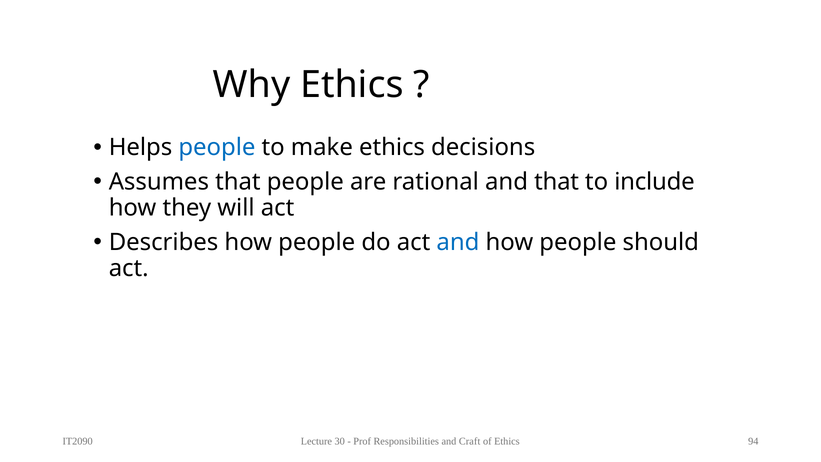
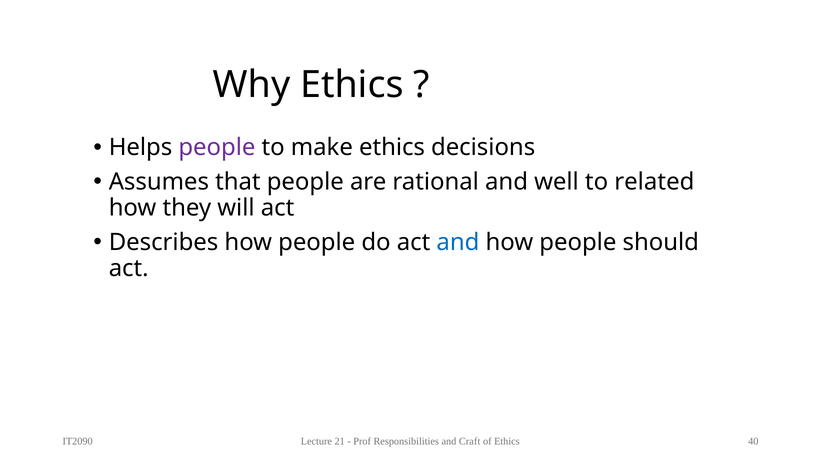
people colour: blue -> purple (217, 148)
and that: that -> well (556, 182)
include: include -> related (654, 182)
30: 30 -> 21 (340, 441)
94: 94 -> 40 (753, 441)
